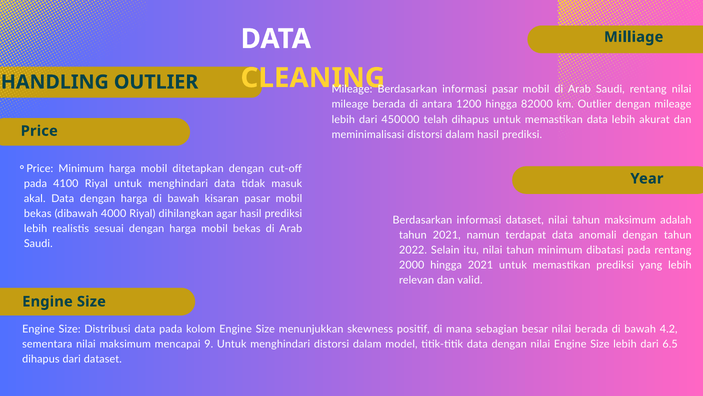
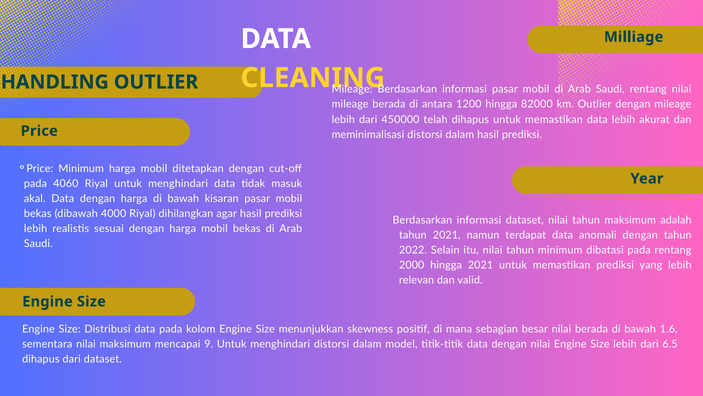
4100: 4100 -> 4060 (66, 183)
4.2: 4.2 -> 1.6 (669, 329)
